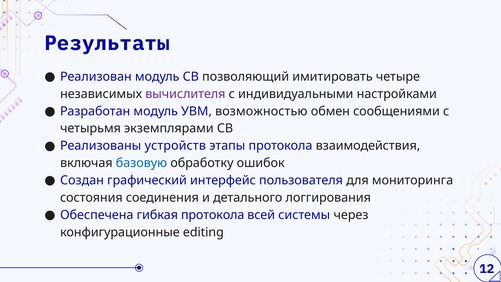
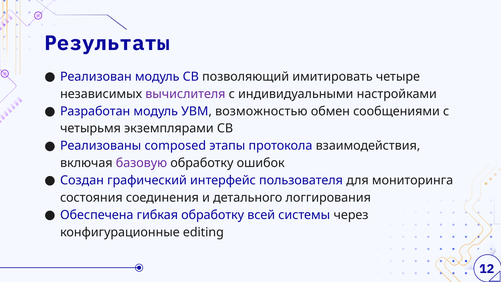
устройств: устройств -> composed (175, 146)
базовую colour: blue -> purple (141, 163)
гибкая протокола: протокола -> обработку (213, 215)
